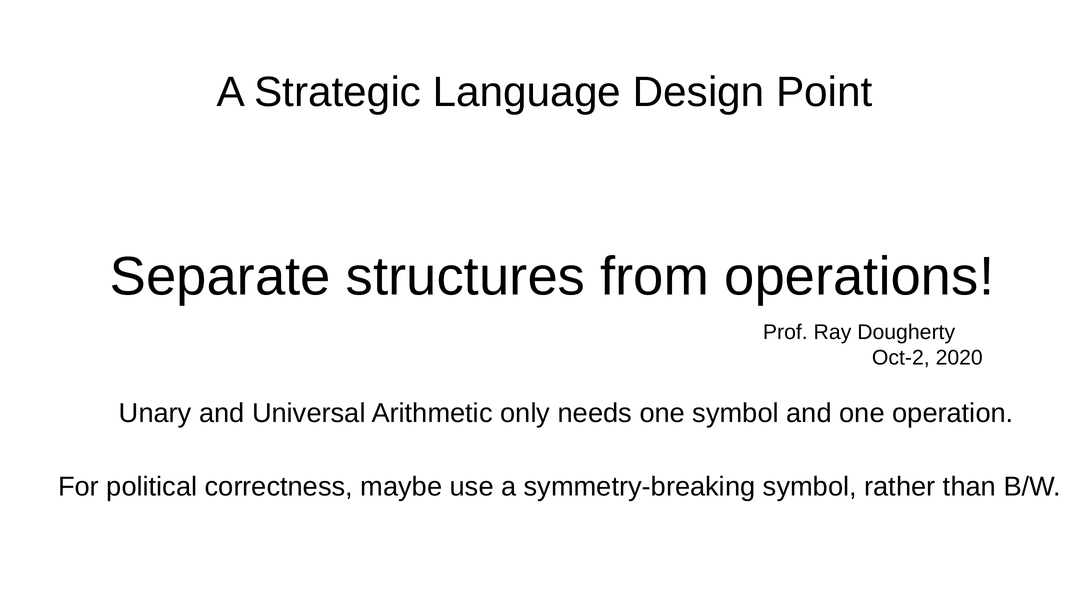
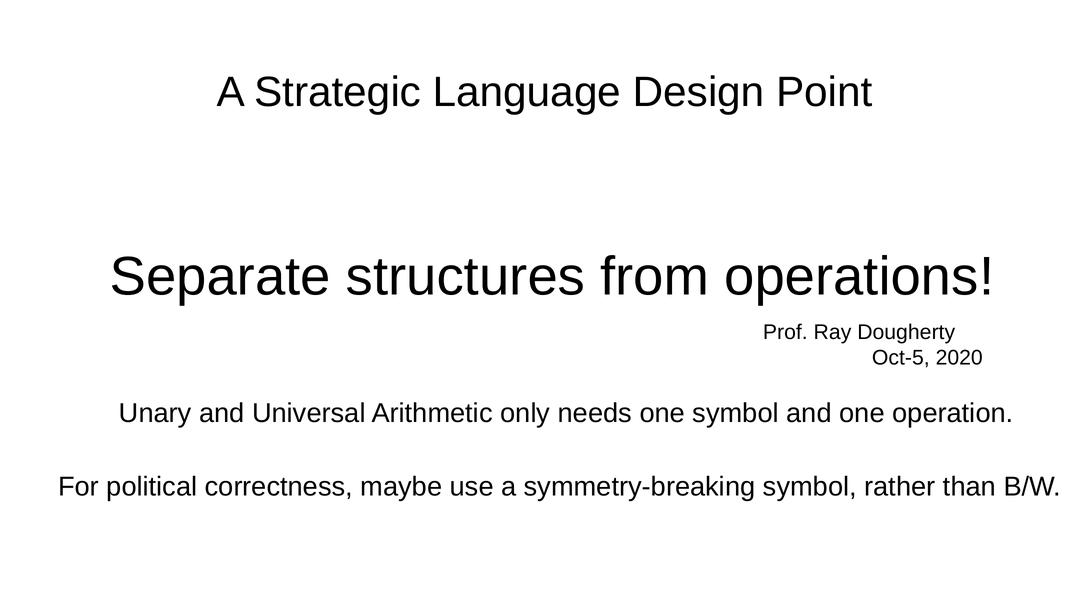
Oct-2: Oct-2 -> Oct-5 (901, 358)
